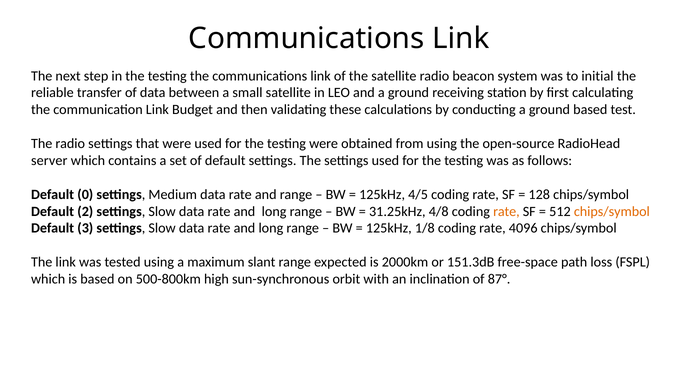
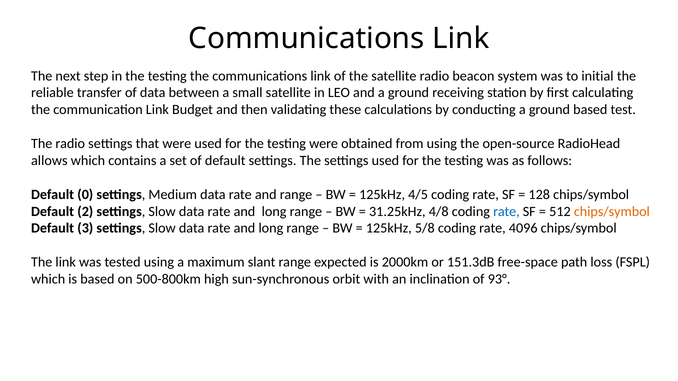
server: server -> allows (49, 161)
rate colour: orange -> blue (506, 212)
1/8: 1/8 -> 5/8 (425, 229)
87°: 87° -> 93° (499, 279)
